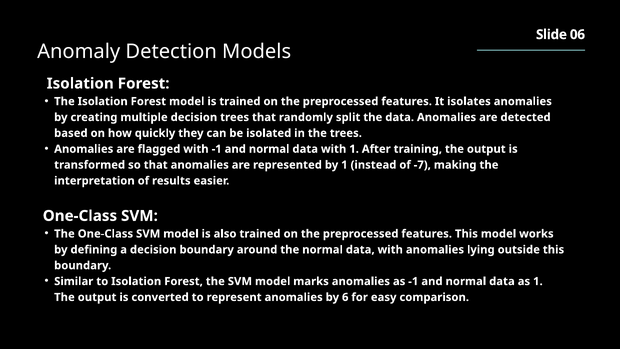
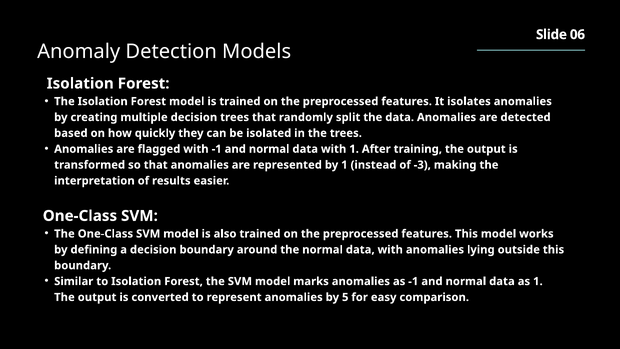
-7: -7 -> -3 (422, 165)
6: 6 -> 5 (345, 297)
